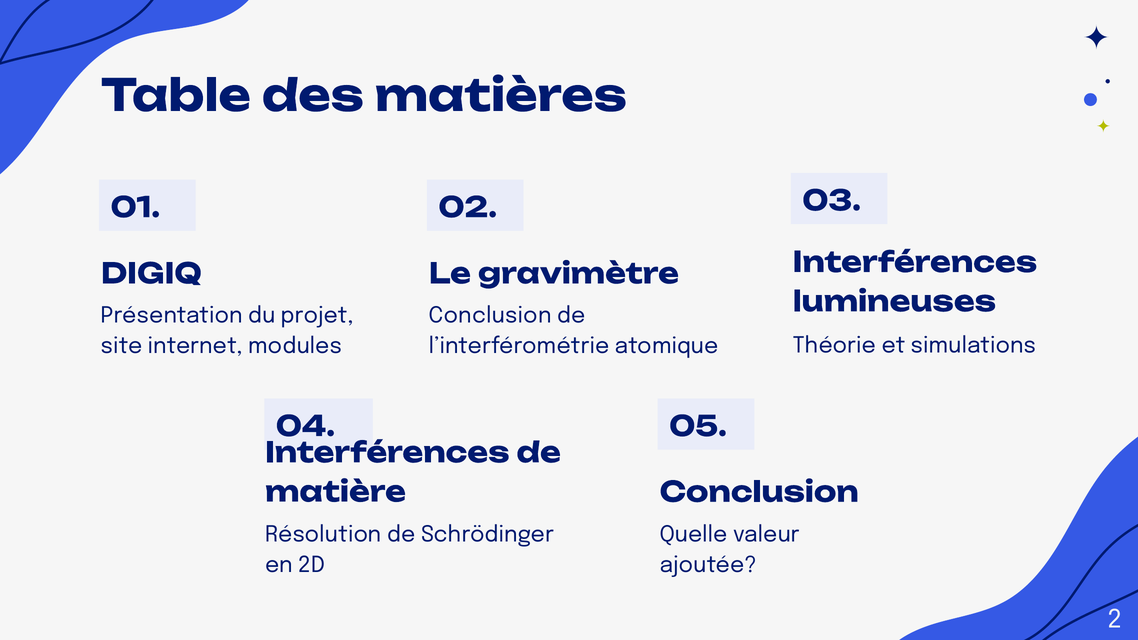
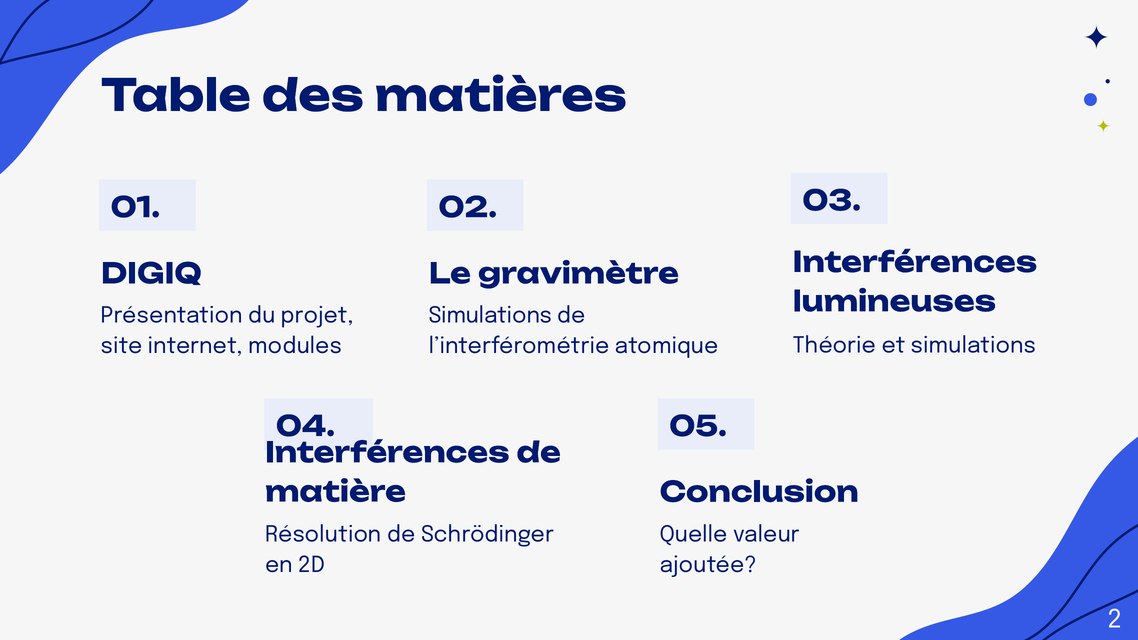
Conclusion: Conclusion -> Simulations (490, 316)
